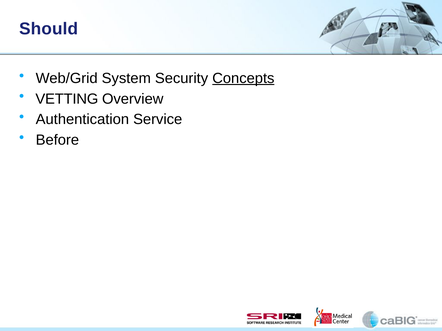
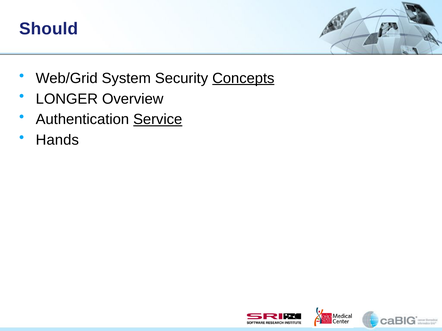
VETTING: VETTING -> LONGER (67, 99)
Service underline: none -> present (158, 120)
Before: Before -> Hands (57, 140)
